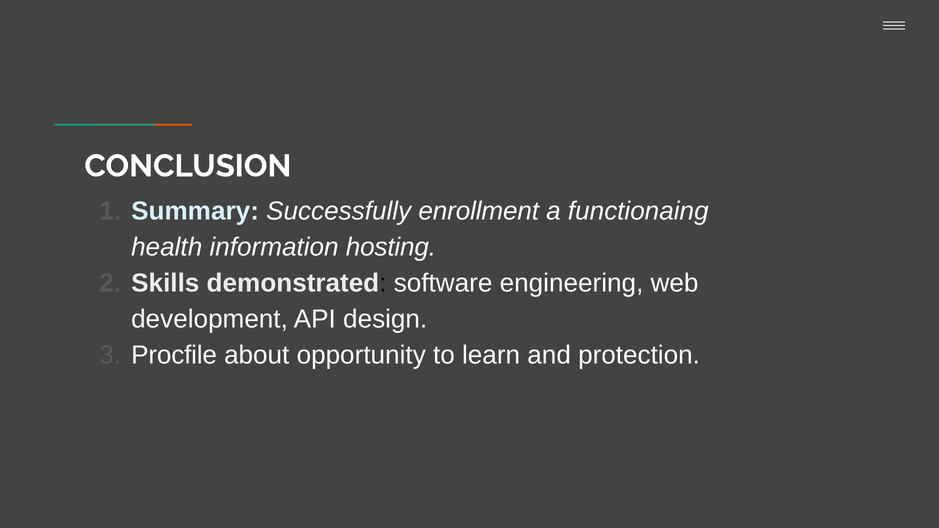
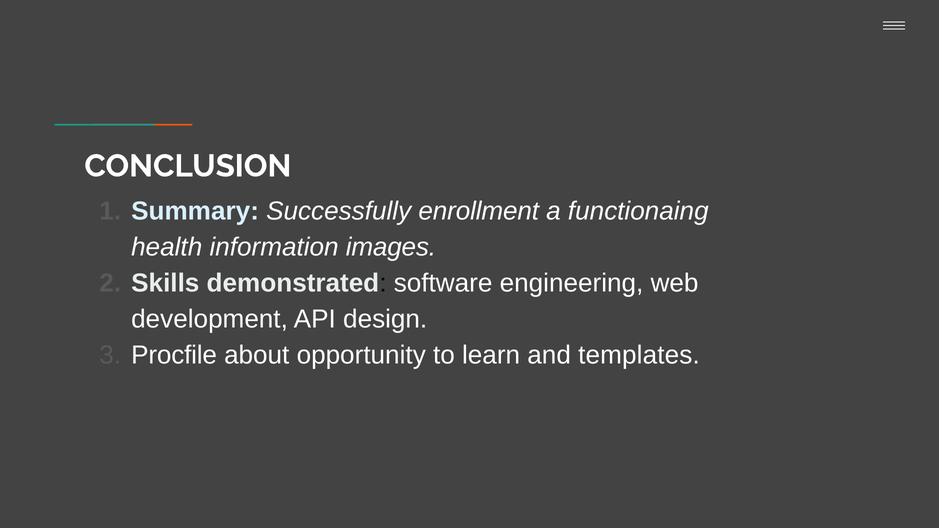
hosting: hosting -> images (391, 247)
protection: protection -> templates (639, 355)
